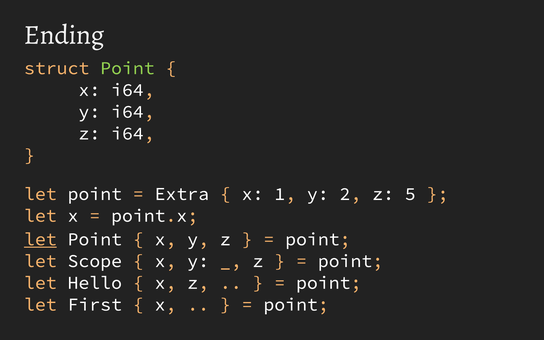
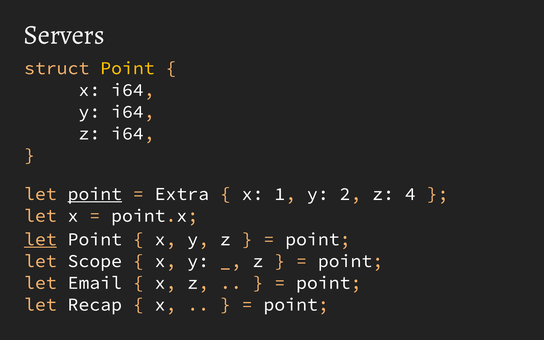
Ending: Ending -> Servers (64, 35)
Point colour: light green -> yellow (127, 68)
point underline: none -> present (95, 194)
5: 5 -> 4 (410, 194)
Hello: Hello -> Email (95, 283)
First: First -> Recap (95, 305)
